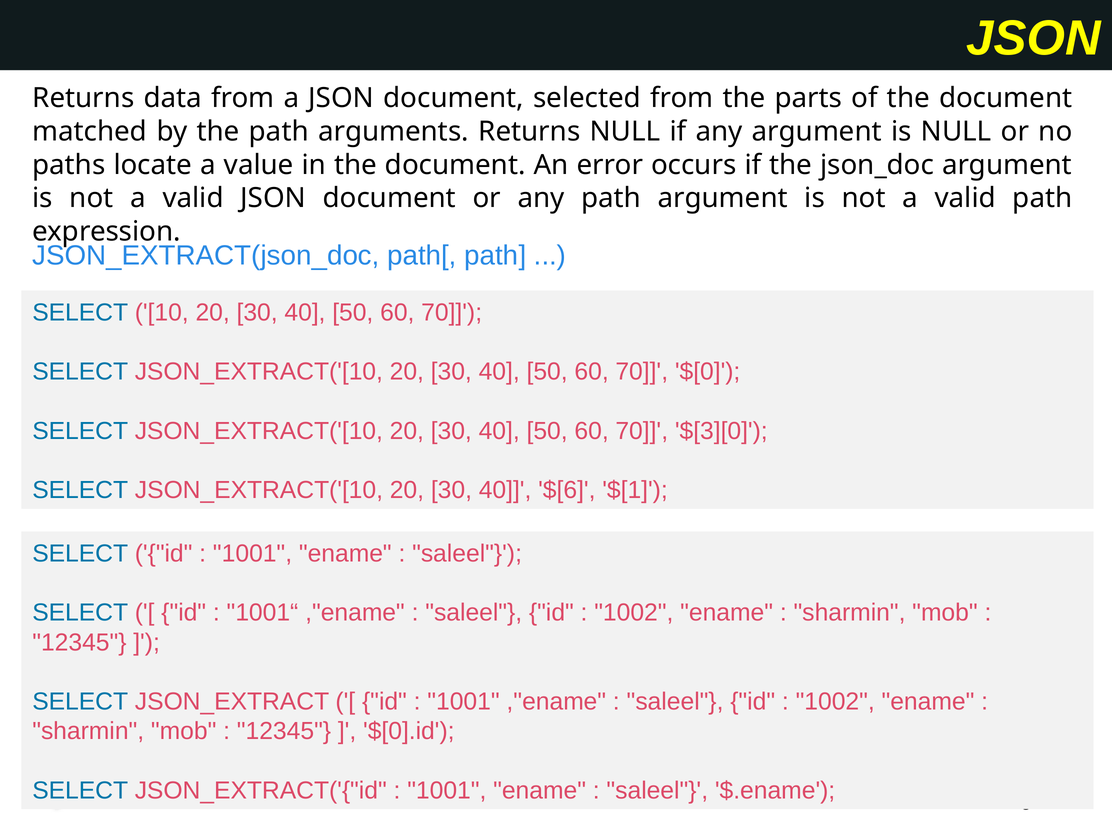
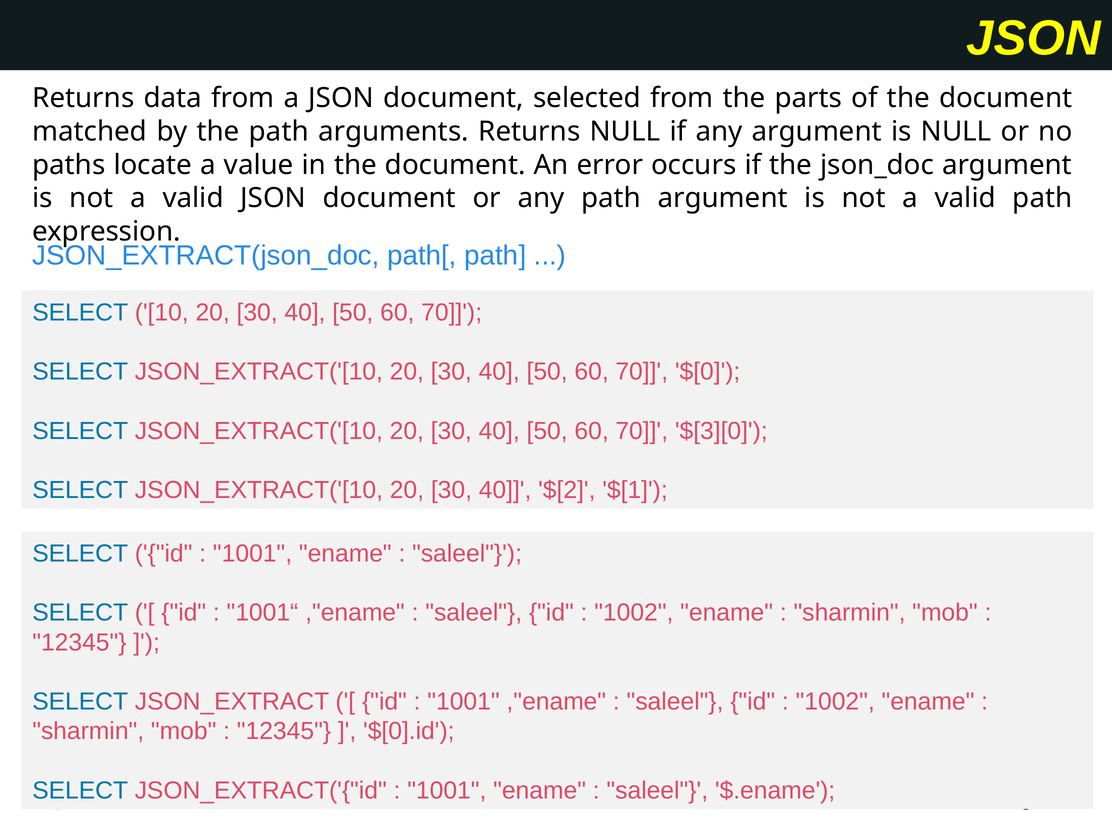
$[6: $[6 -> $[2 (567, 490)
